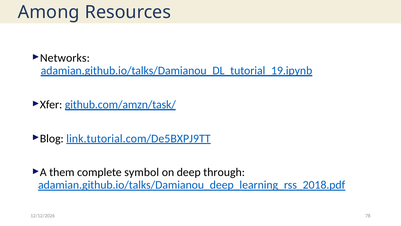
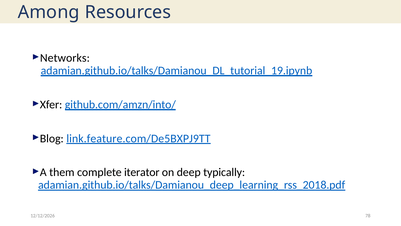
github.com/amzn/task/: github.com/amzn/task/ -> github.com/amzn/into/ (120, 104)
link.tutorial.com/De5BXPJ9TT: link.tutorial.com/De5BXPJ9TT -> link.feature.com/De5BXPJ9TT (138, 138)
symbol: symbol -> iterator (142, 172)
through: through -> typically (224, 172)
